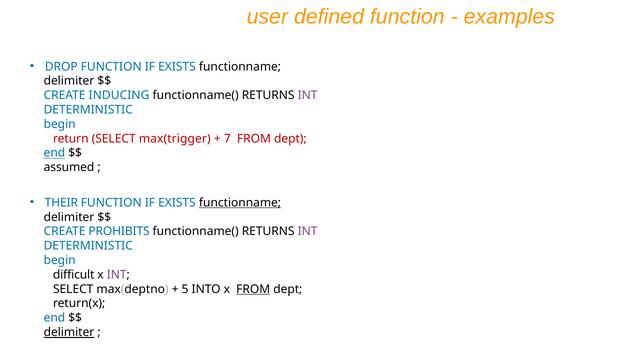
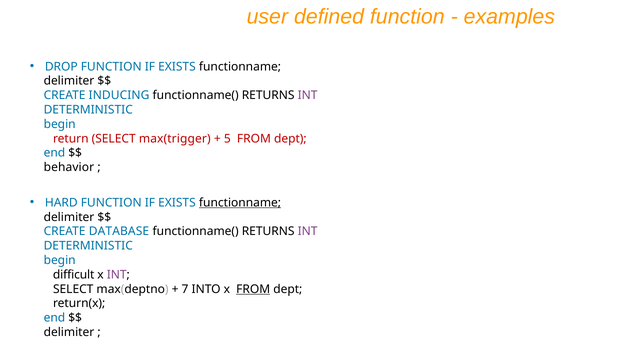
7: 7 -> 5 (227, 139)
end underline: present -> none (54, 153)
assumed: assumed -> behavior (69, 167)
THEIR: THEIR -> HARD (61, 203)
PROHIBITS: PROHIBITS -> DATABASE (119, 231)
5: 5 -> 7 (185, 289)
delimiter underline: present -> none (69, 332)
